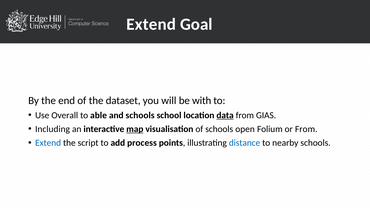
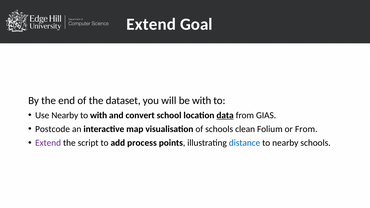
Use Overall: Overall -> Nearby (65, 115)
to able: able -> with (99, 115)
and schools: schools -> convert (140, 115)
Including: Including -> Postcode (53, 129)
map underline: present -> none (135, 129)
open: open -> clean (245, 129)
Extend colour: blue -> purple (48, 143)
